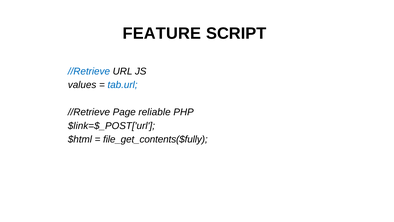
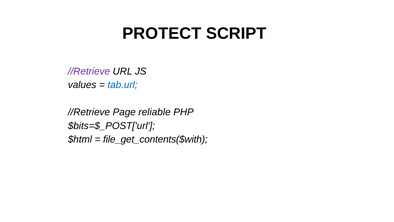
FEATURE: FEATURE -> PROTECT (162, 33)
//Retrieve colour: blue -> purple (89, 71)
$link=$_POST['url: $link=$_POST['url -> $bits=$_POST['url (111, 126)
file_get_contents($fully: file_get_contents($fully -> file_get_contents($with (155, 139)
